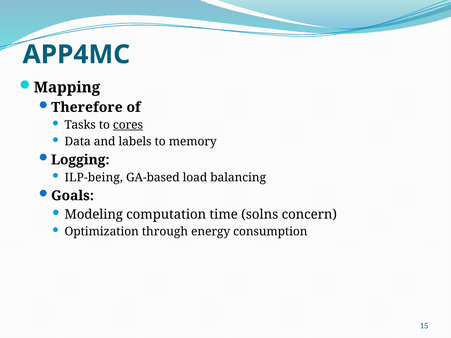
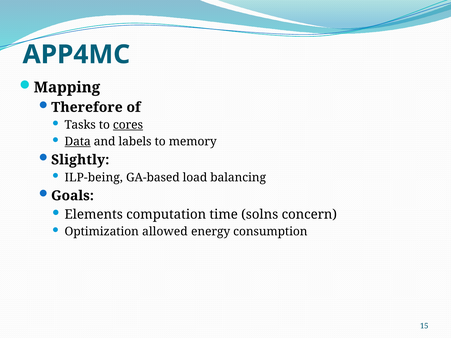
Data underline: none -> present (78, 142)
Logging: Logging -> Slightly (80, 160)
Modeling: Modeling -> Elements (94, 215)
through: through -> allowed (165, 232)
